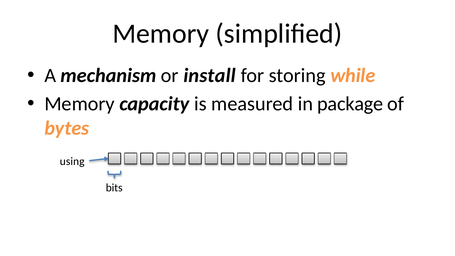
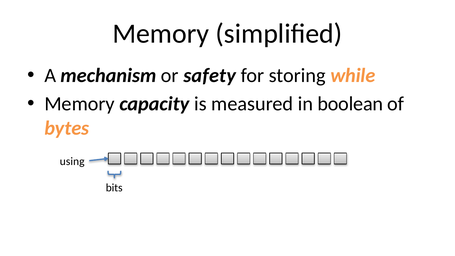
install: install -> safety (210, 76)
package: package -> boolean (350, 104)
